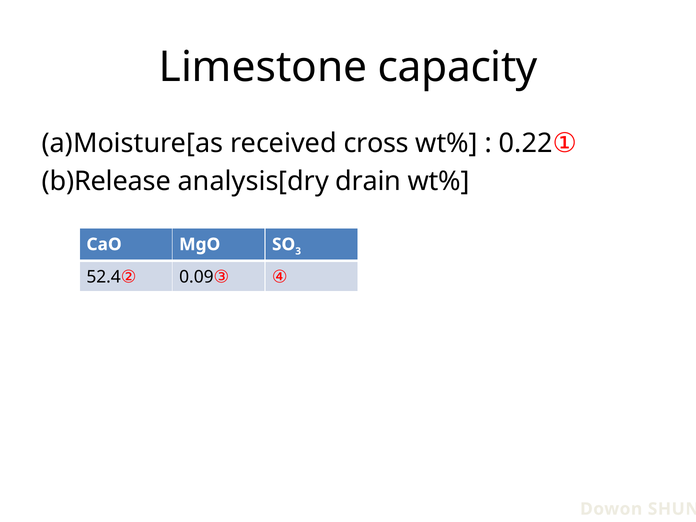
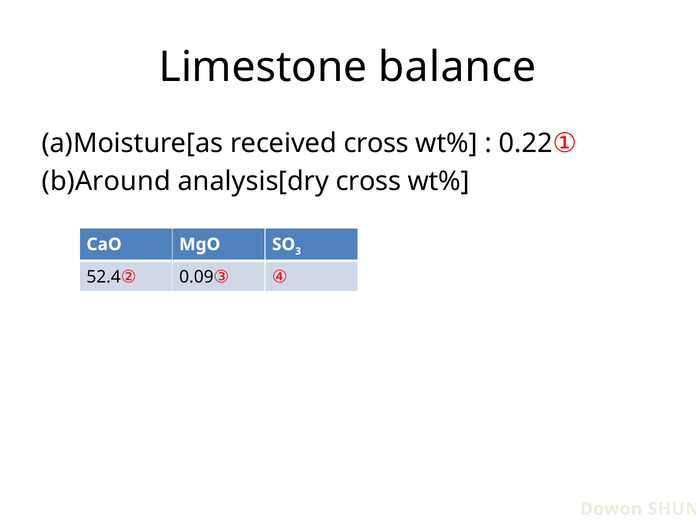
capacity: capacity -> balance (457, 67)
b)Release: b)Release -> b)Around (106, 181)
analysis[dry drain: drain -> cross (368, 181)
